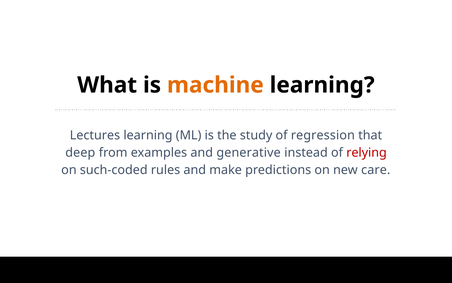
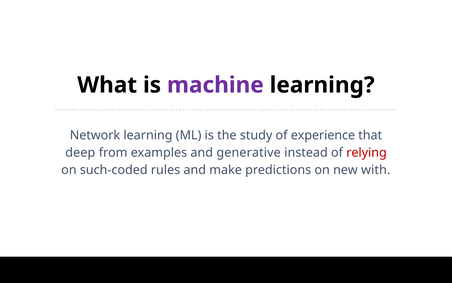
machine colour: orange -> purple (215, 85)
Lectures: Lectures -> Network (95, 135)
regression: regression -> experience (323, 135)
care: care -> with (376, 170)
